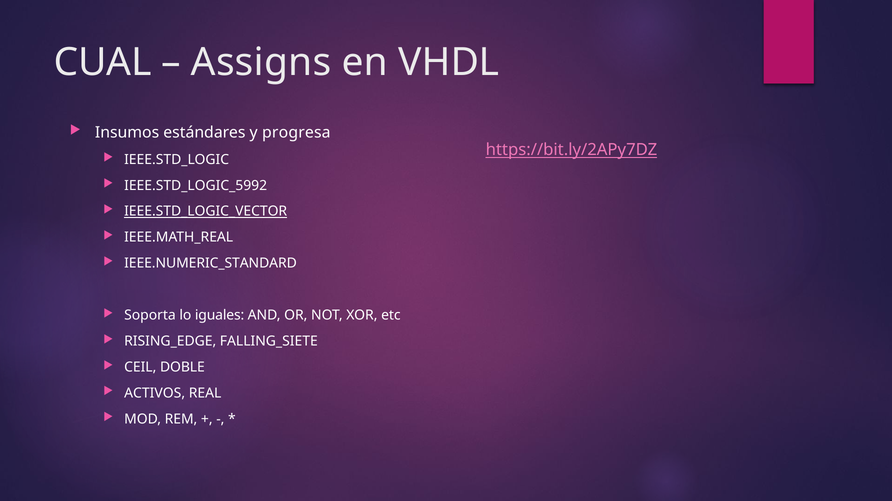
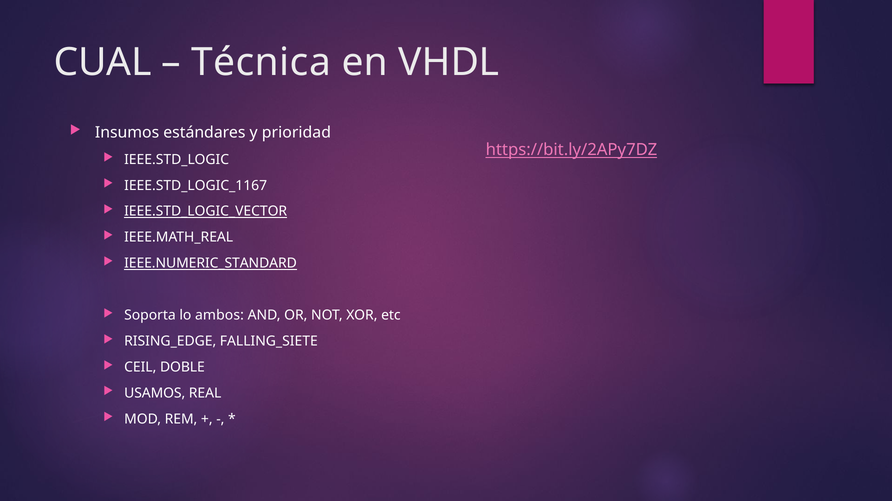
Assigns: Assigns -> Técnica (261, 63)
progresa: progresa -> prioridad (296, 133)
IEEE.STD_LOGIC_5992: IEEE.STD_LOGIC_5992 -> IEEE.STD_LOGIC_1167 (196, 186)
IEEE.NUMERIC_STANDARD underline: none -> present (211, 264)
iguales: iguales -> ambos (219, 316)
ACTIVOS: ACTIVOS -> USAMOS (155, 394)
